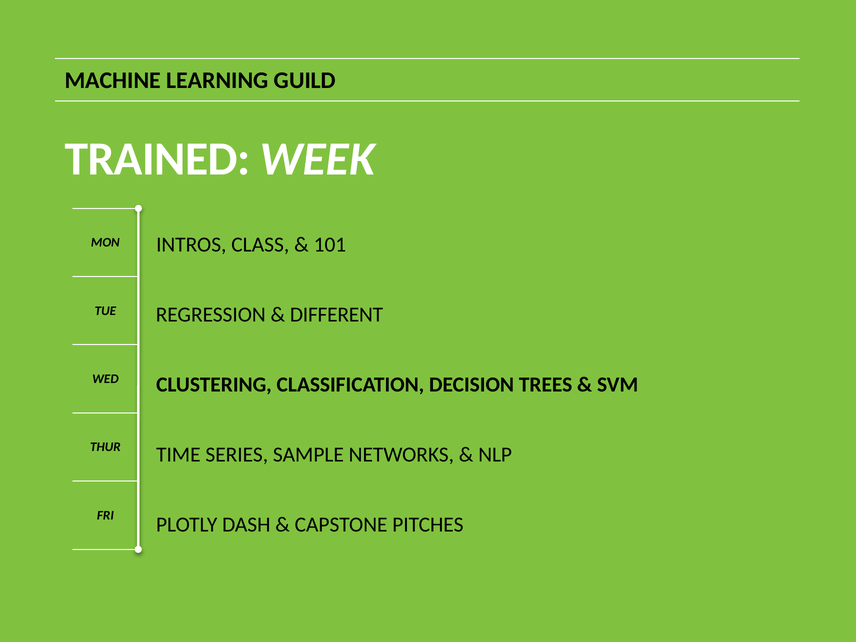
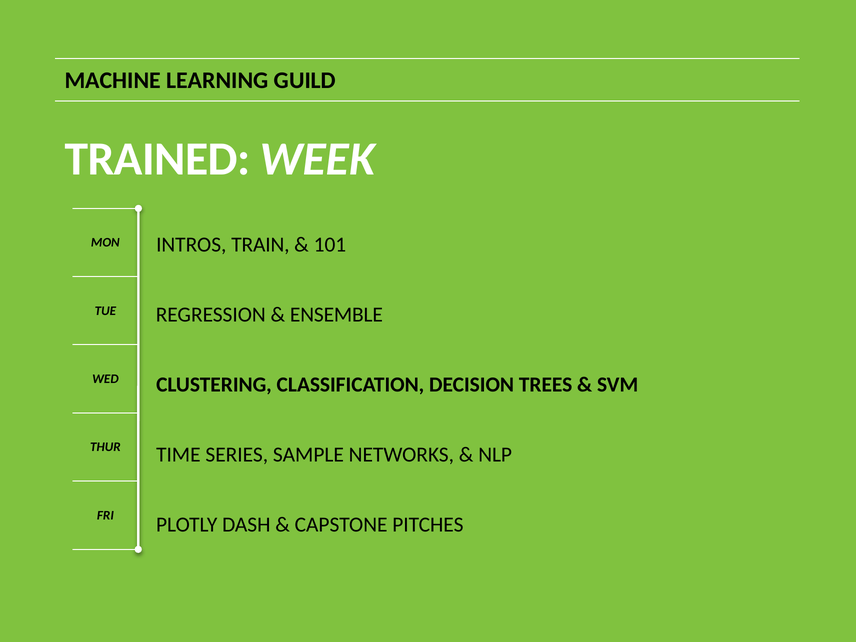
CLASS: CLASS -> TRAIN (260, 244)
DIFFERENT: DIFFERENT -> ENSEMBLE (336, 315)
